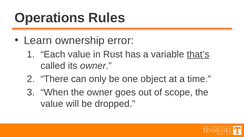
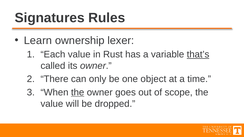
Operations: Operations -> Signatures (50, 18)
error: error -> lexer (121, 41)
the underline: none -> present (78, 93)
